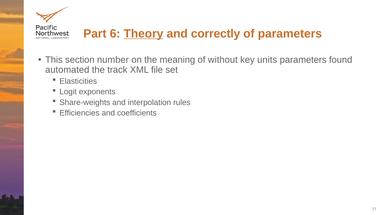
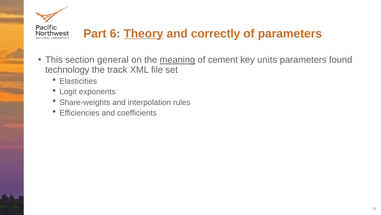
number: number -> general (113, 60)
meaning underline: none -> present (177, 60)
without: without -> cement (223, 60)
automated: automated -> technology (67, 70)
